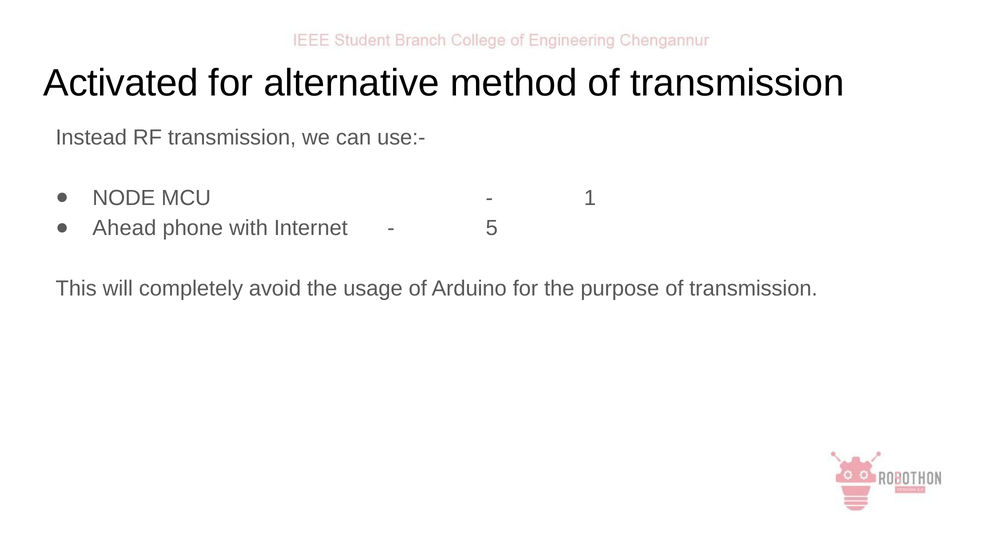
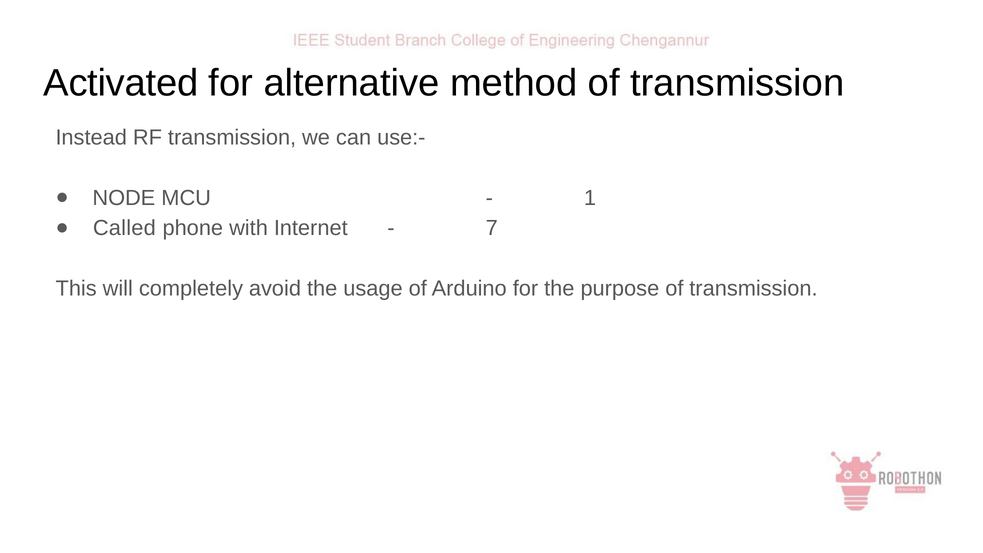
Ahead: Ahead -> Called (124, 228)
5: 5 -> 7 (492, 228)
